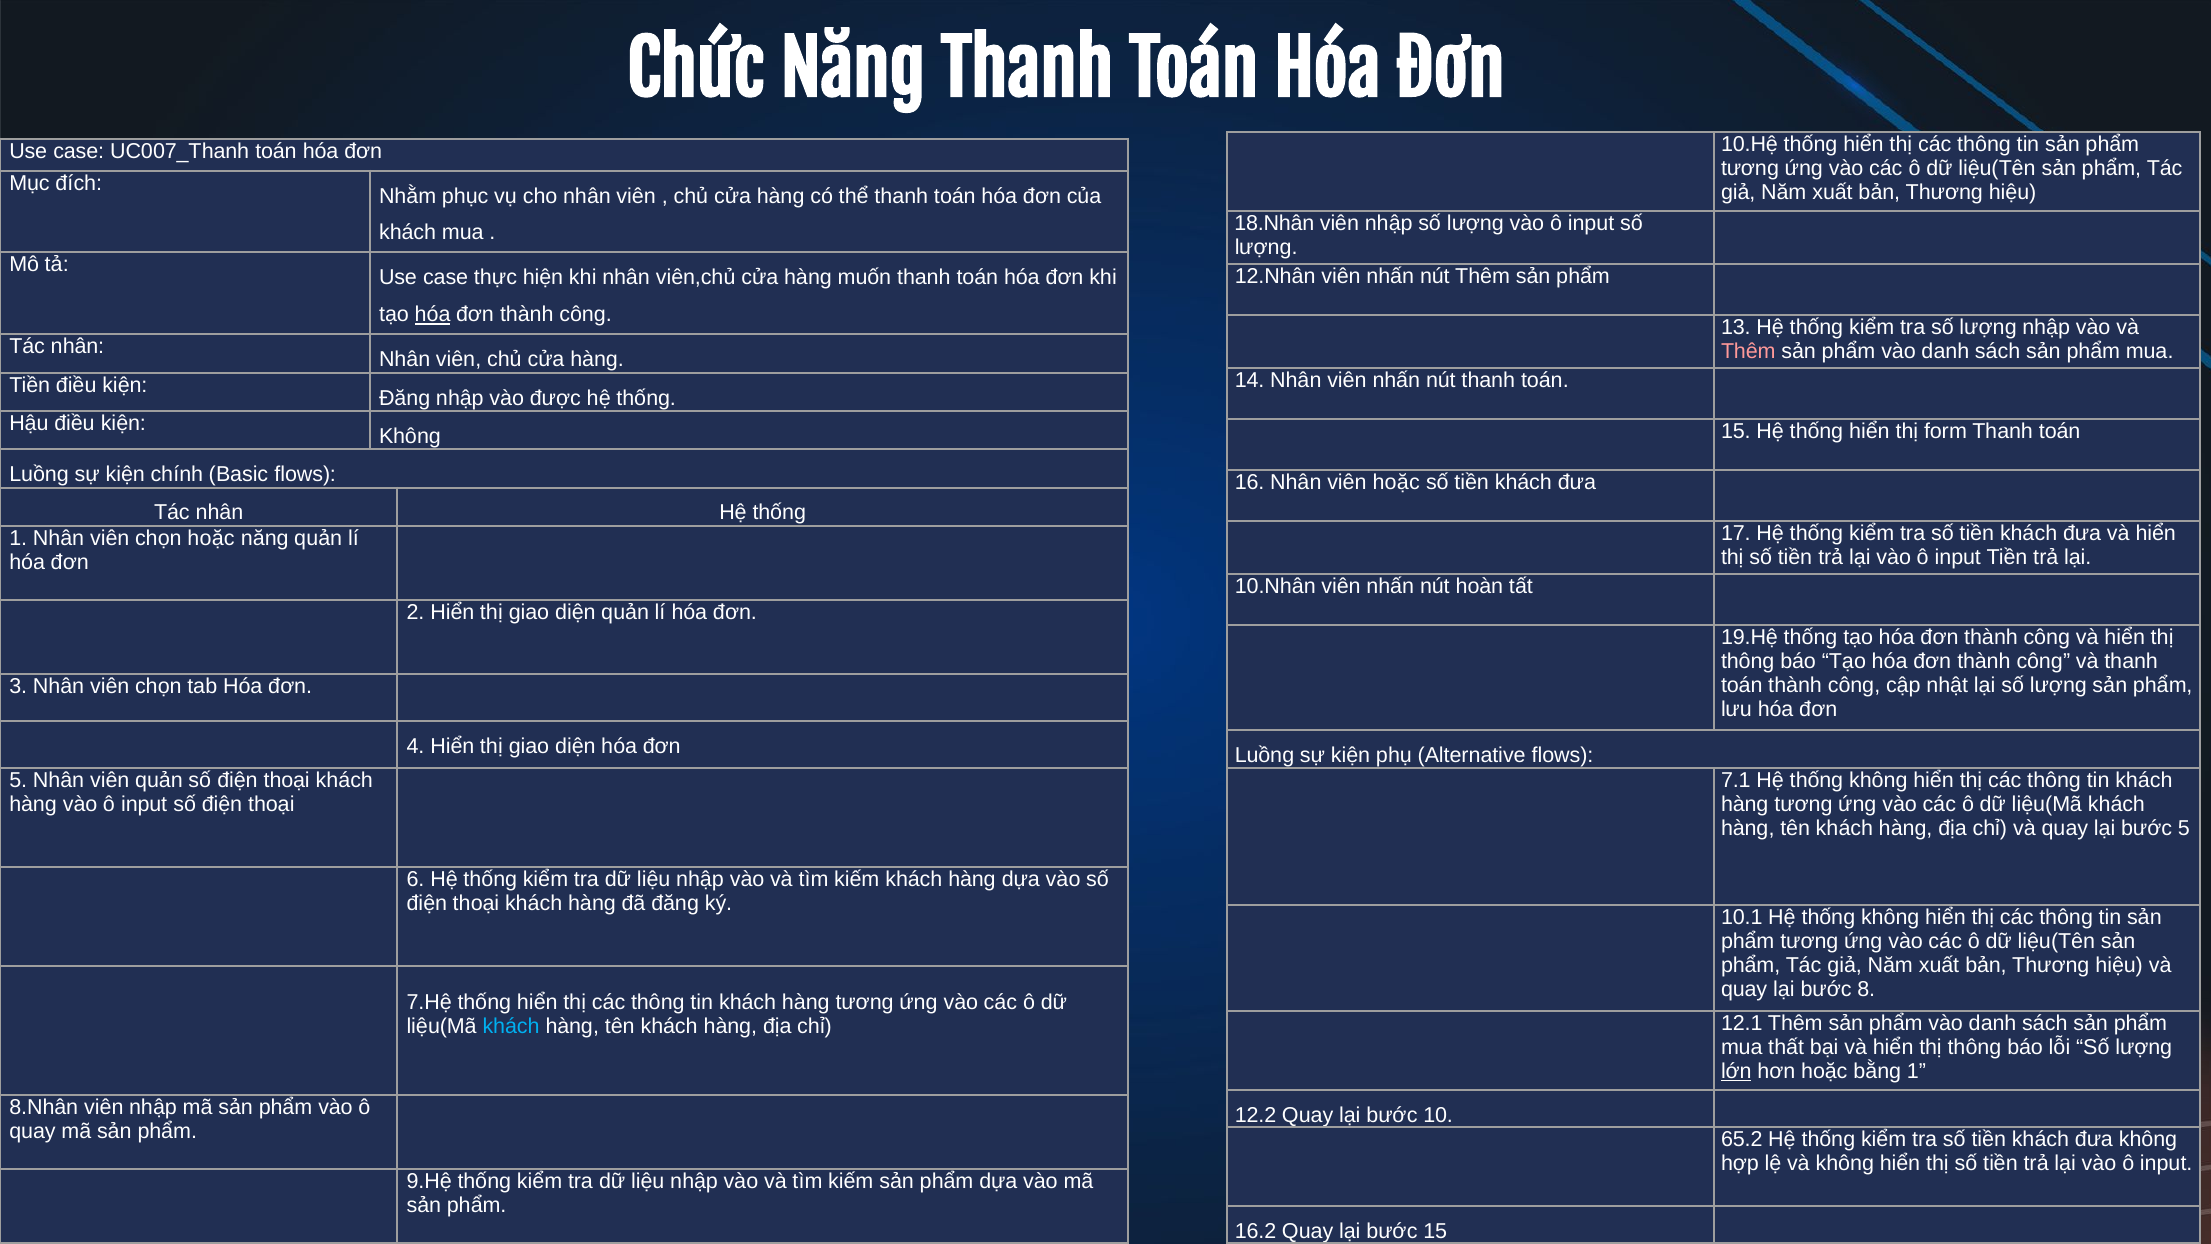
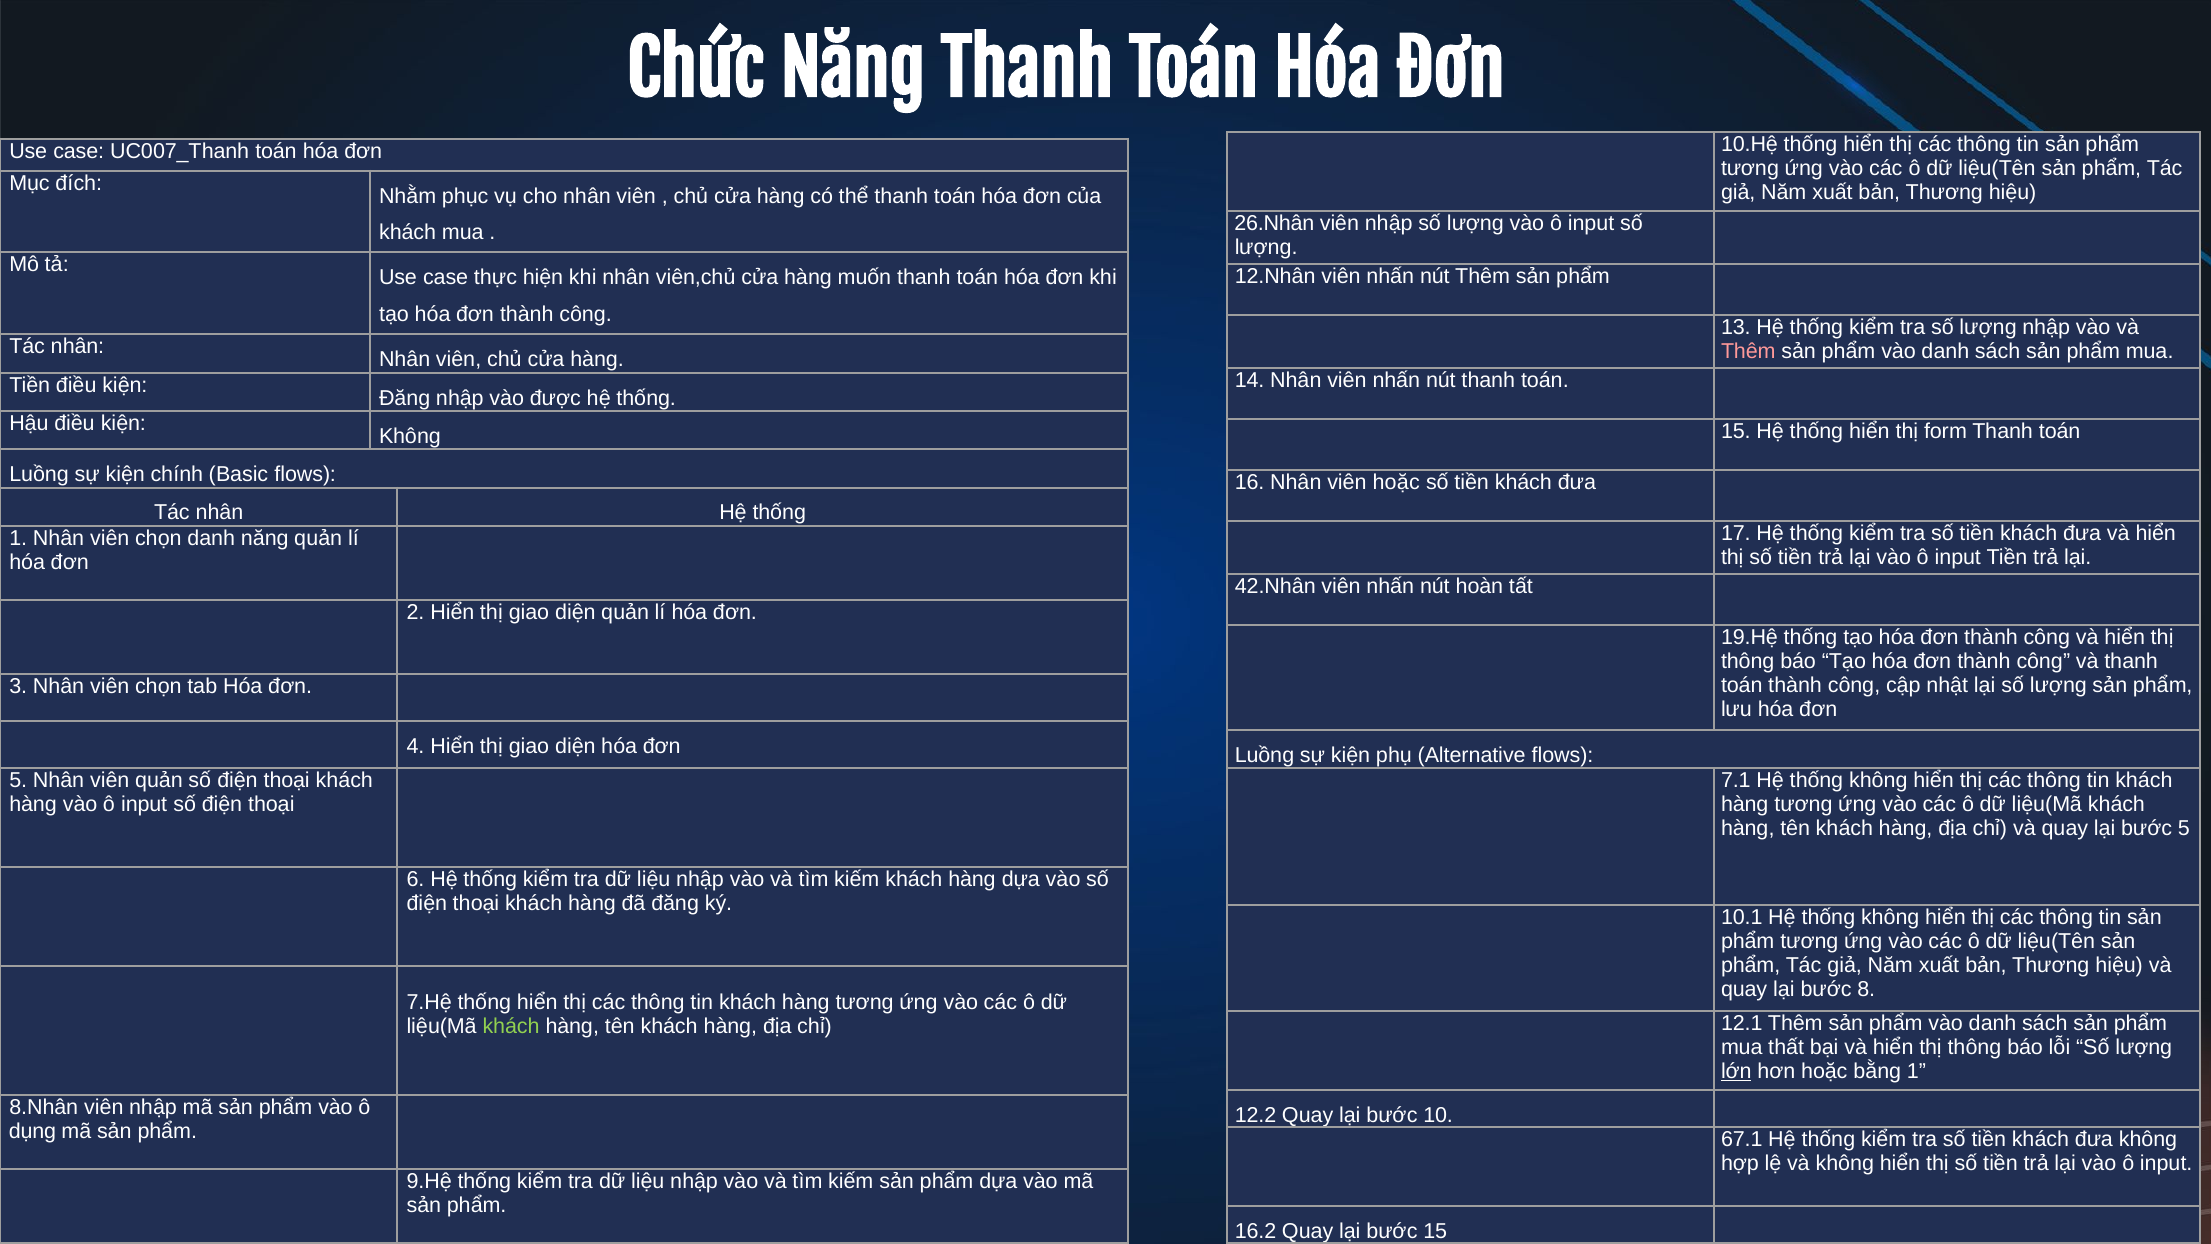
18.Nhân: 18.Nhân -> 26.Nhân (1274, 224)
hóa underline: present -> none (432, 315)
chọn hoặc: hoặc -> danh (211, 538)
10.Nhân: 10.Nhân -> 42.Nhân (1275, 586)
khách colour: light blue -> light green (511, 1026)
quay: quay -> dụng (33, 1131)
65.2: 65.2 -> 67.1 (1742, 1140)
